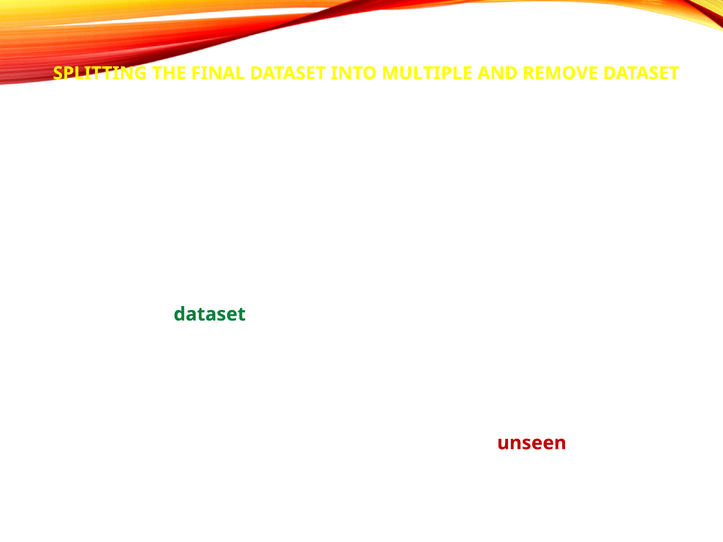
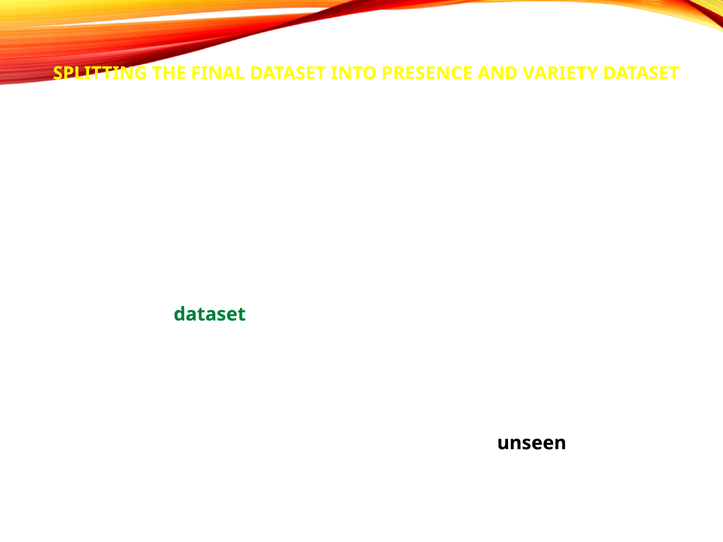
MULTIPLE: MULTIPLE -> PRESENCE (427, 73)
REMOVE: REMOVE -> VARIETY (560, 73)
unseen colour: red -> black (532, 443)
